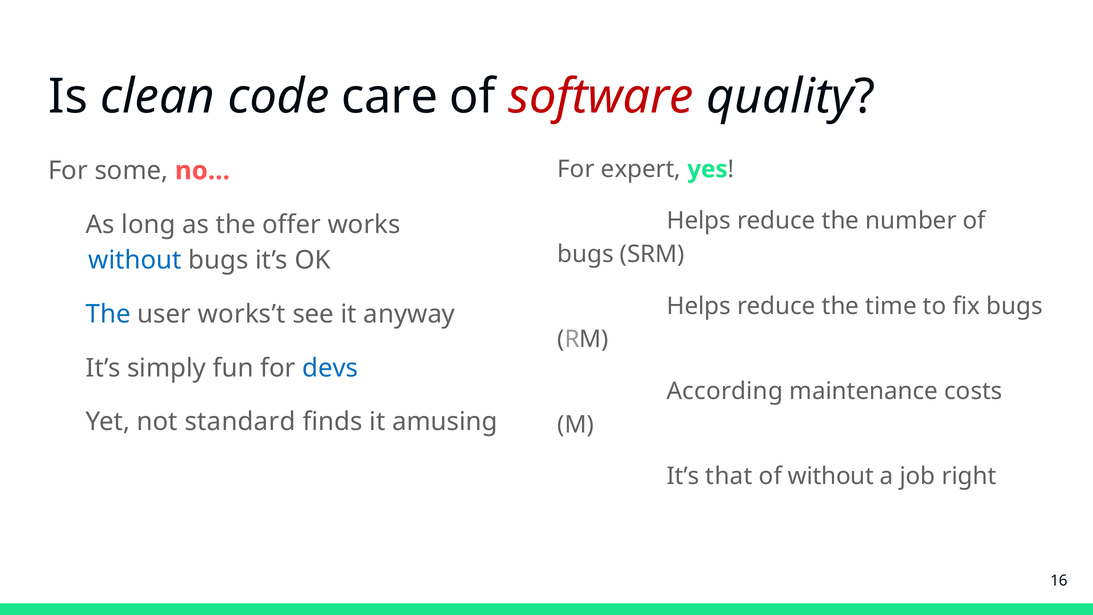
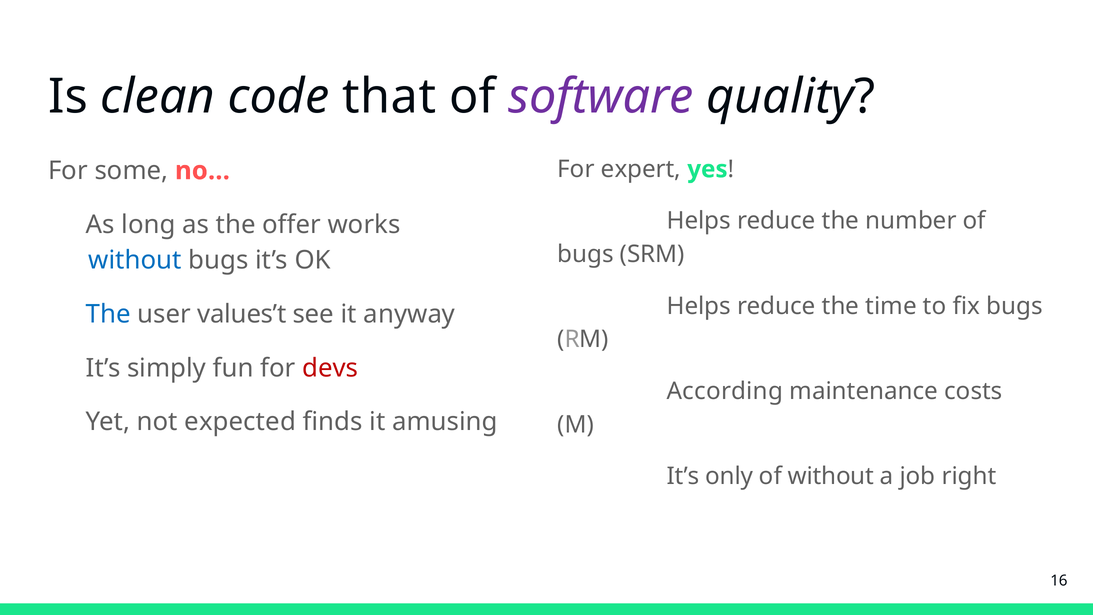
care: care -> that (389, 97)
software colour: red -> purple (601, 97)
works’t: works’t -> values’t (242, 314)
devs colour: blue -> red (330, 368)
standard: standard -> expected (240, 422)
that: that -> only (729, 476)
